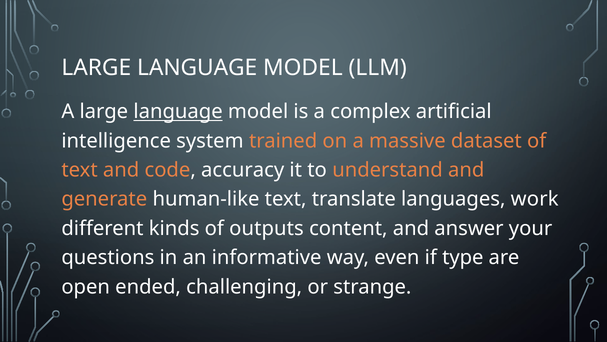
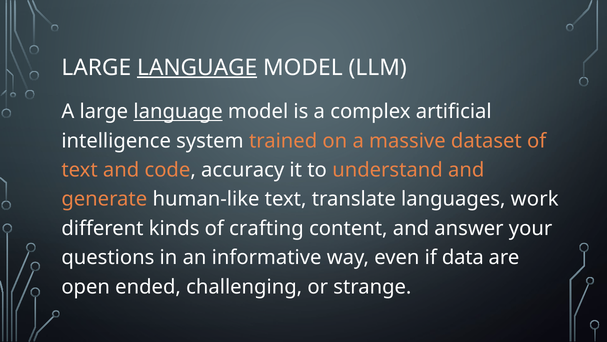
LANGUAGE underline: none -> present (197, 67)
outputs: outputs -> crafting (266, 228)
type: type -> data (463, 257)
